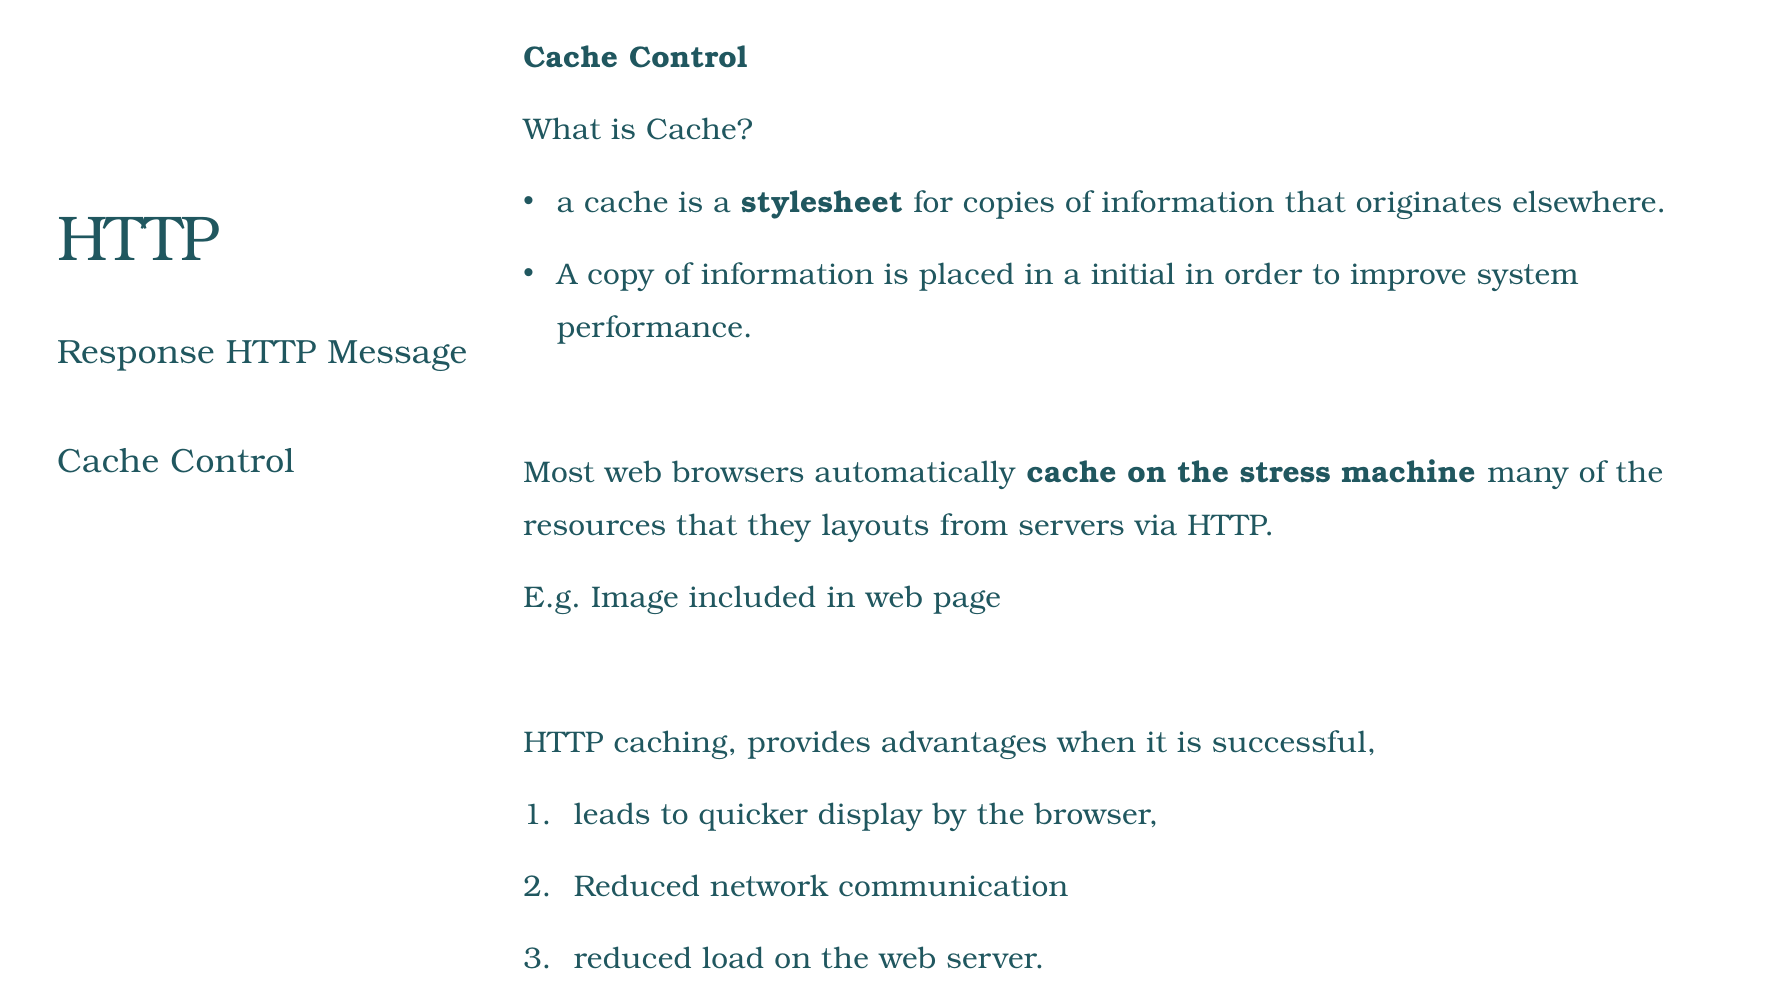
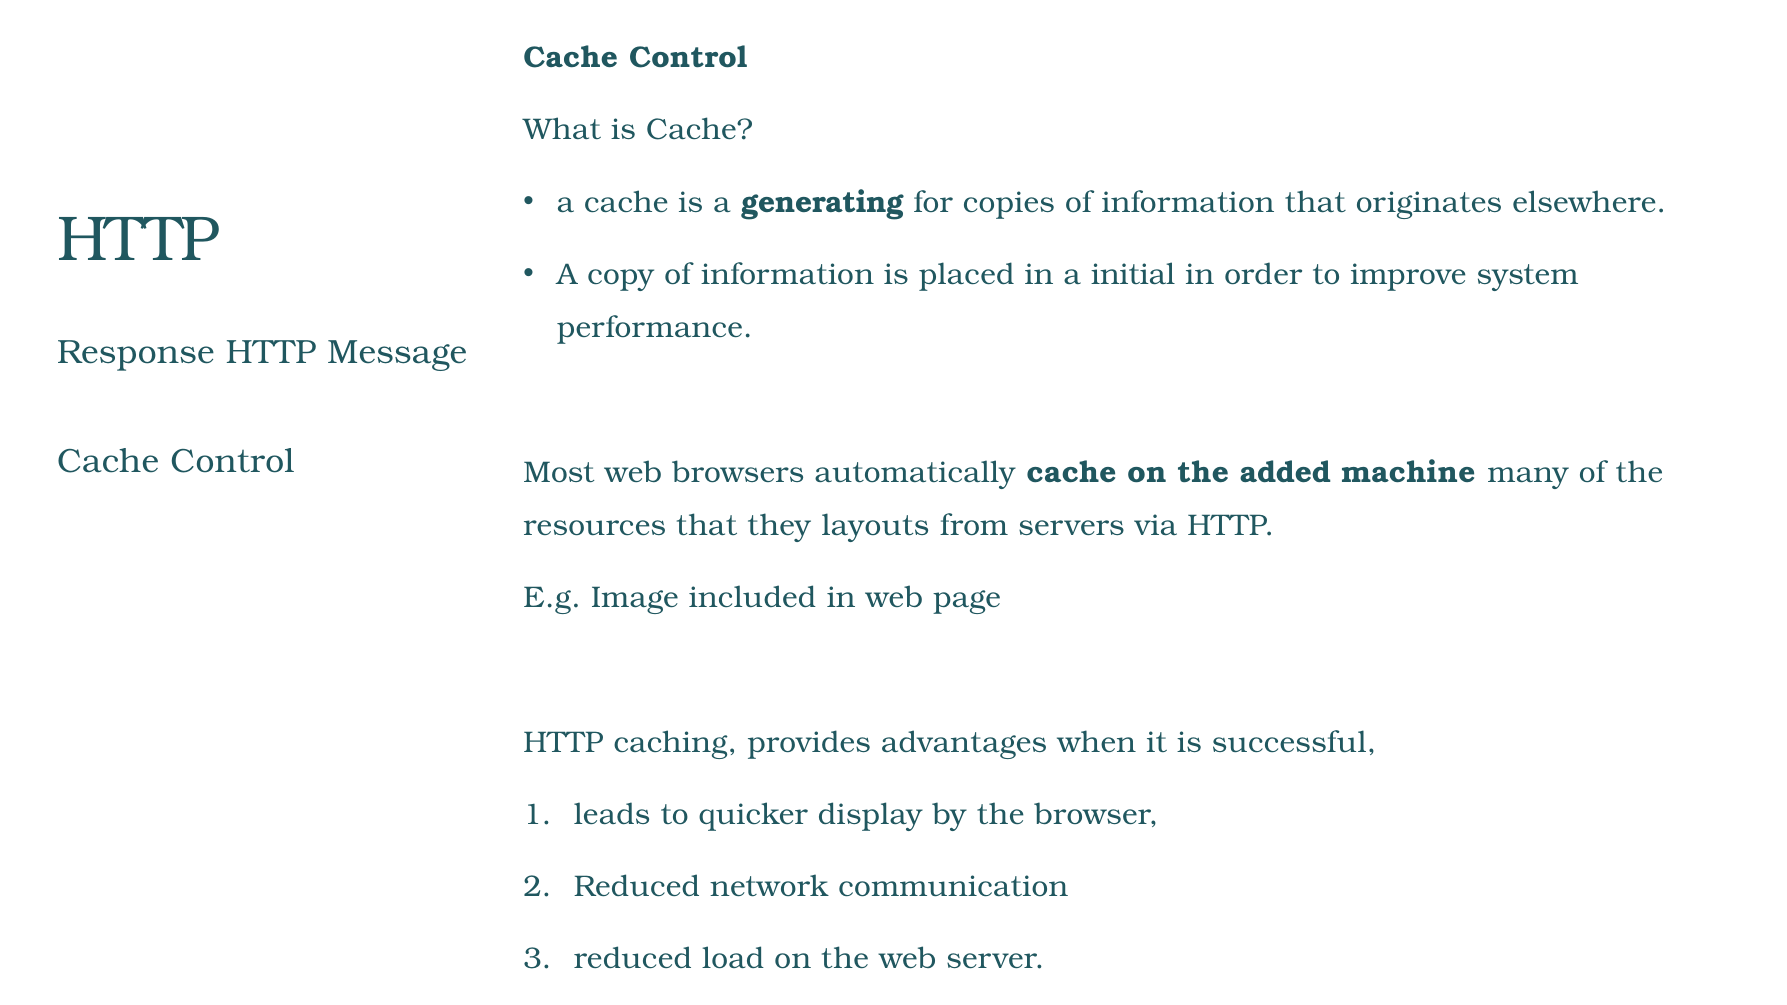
stylesheet: stylesheet -> generating (822, 202)
stress: stress -> added (1285, 472)
